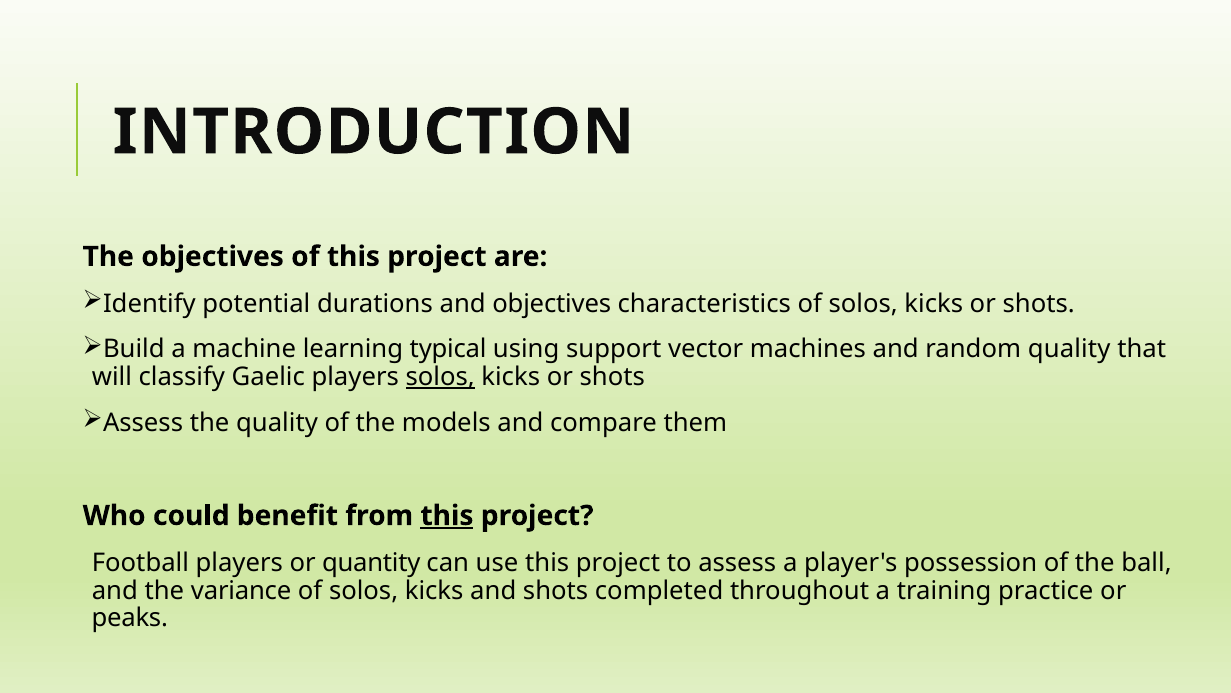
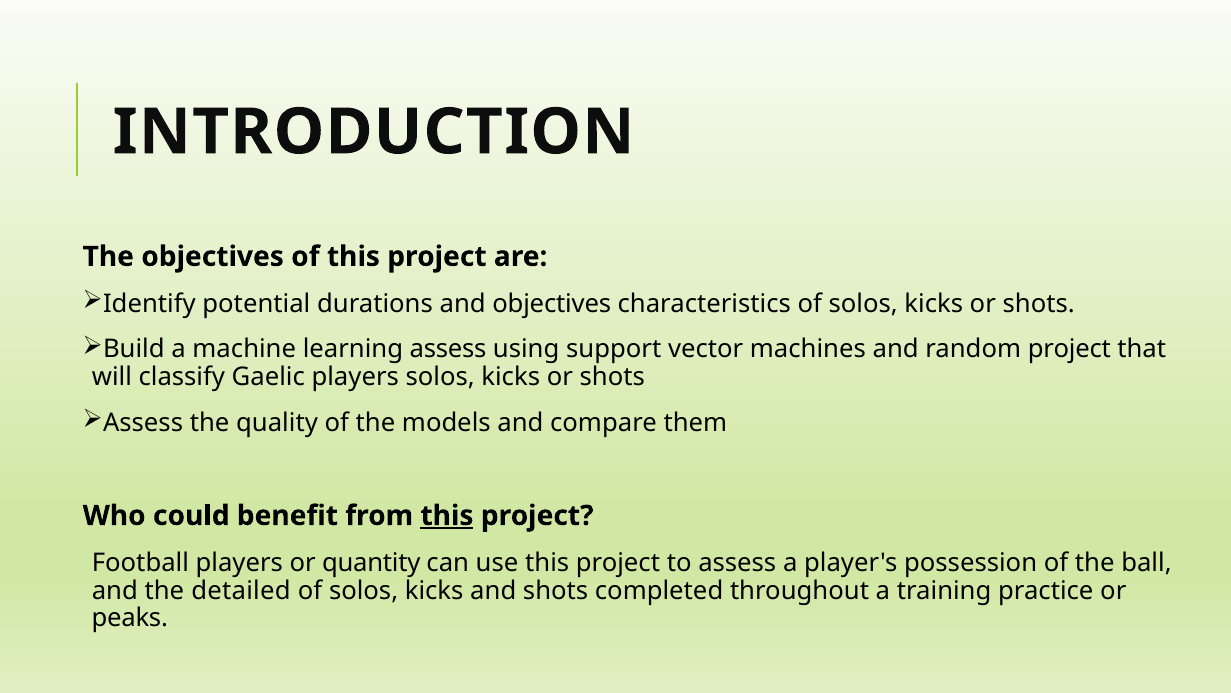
learning typical: typical -> assess (448, 349)
random quality: quality -> project (1069, 349)
solos underline: present -> none (440, 377)
variance: variance -> detailed (241, 590)
